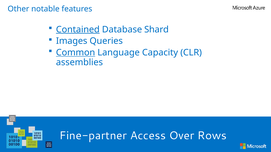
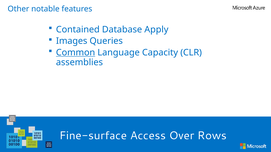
Contained underline: present -> none (78, 30)
Shard: Shard -> Apply (156, 30)
Fine-partner: Fine-partner -> Fine-surface (93, 136)
